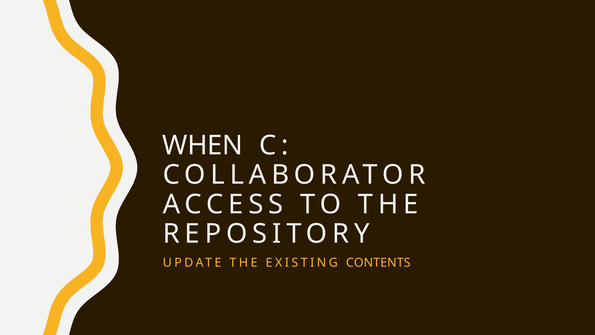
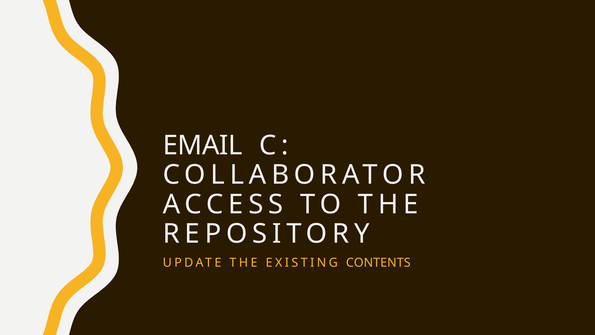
WHEN: WHEN -> EMAIL (203, 145)
